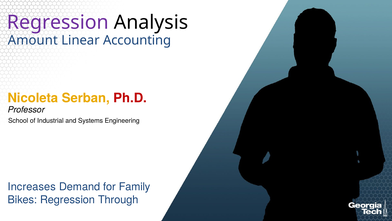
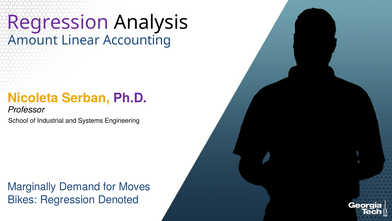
Ph.D colour: red -> purple (130, 98)
Increases: Increases -> Marginally (32, 186)
Family: Family -> Moves (135, 186)
Through: Through -> Denoted (118, 199)
